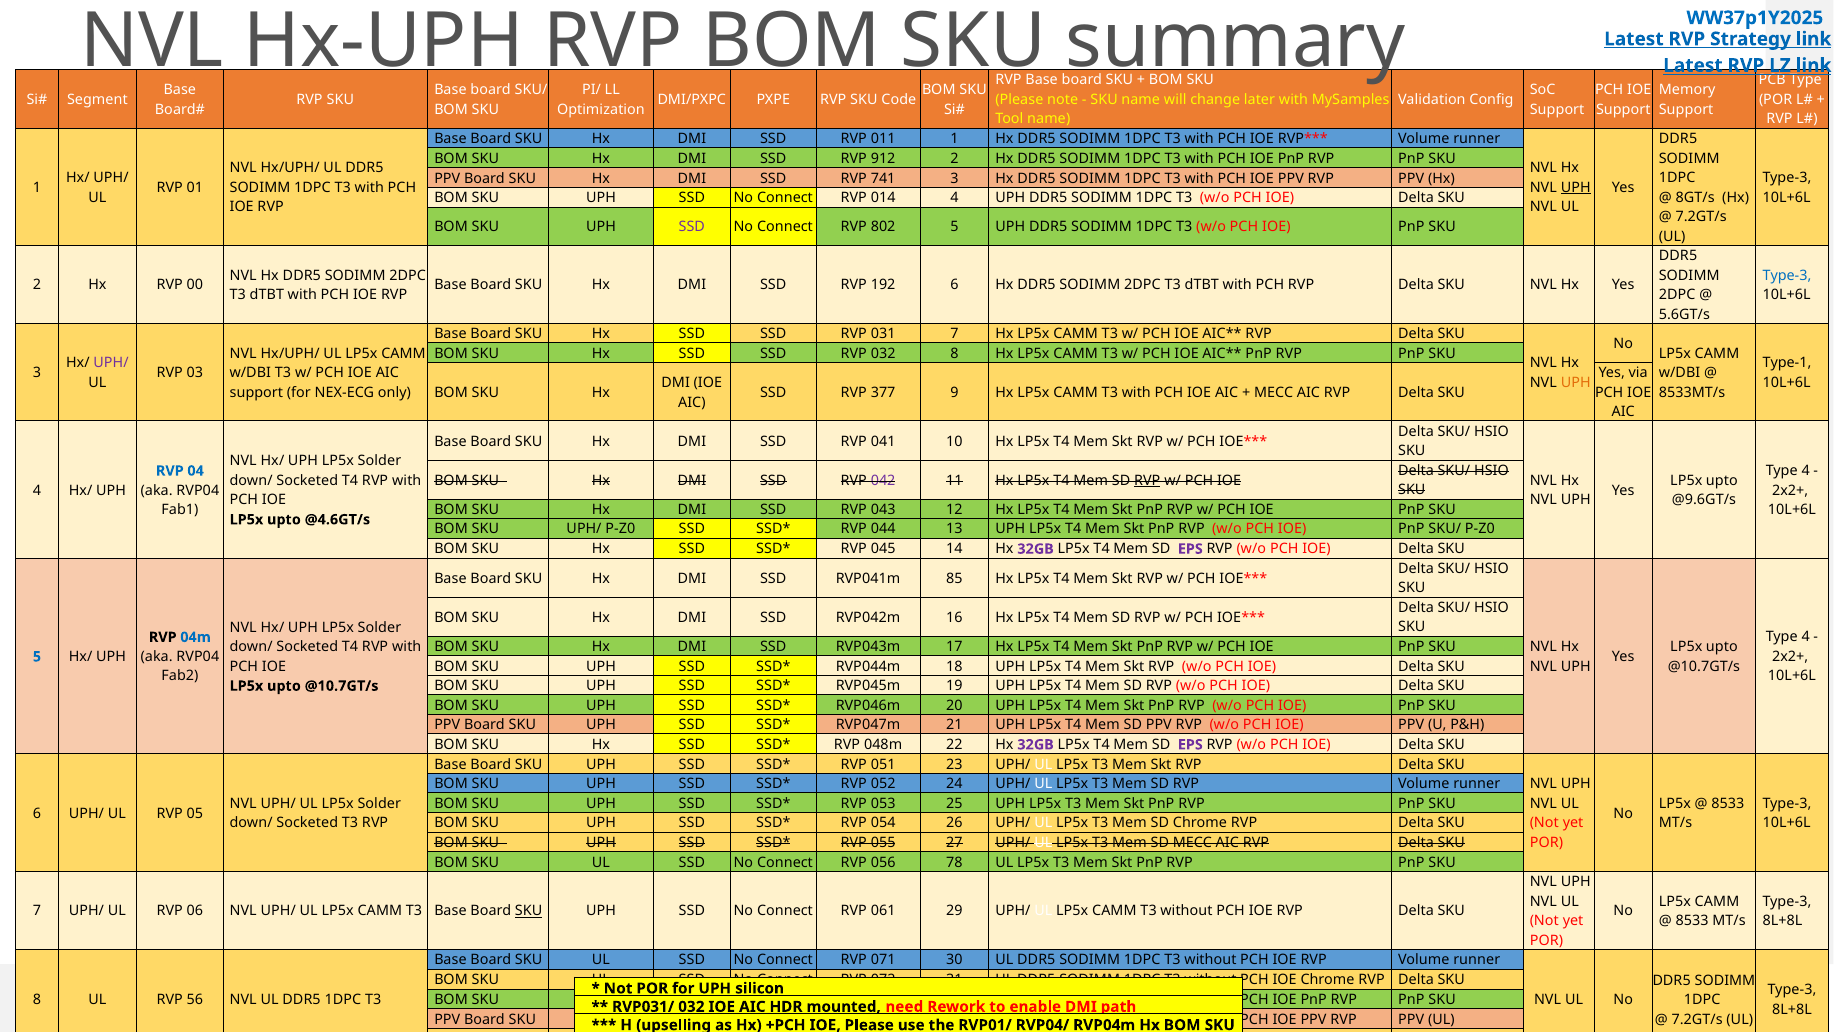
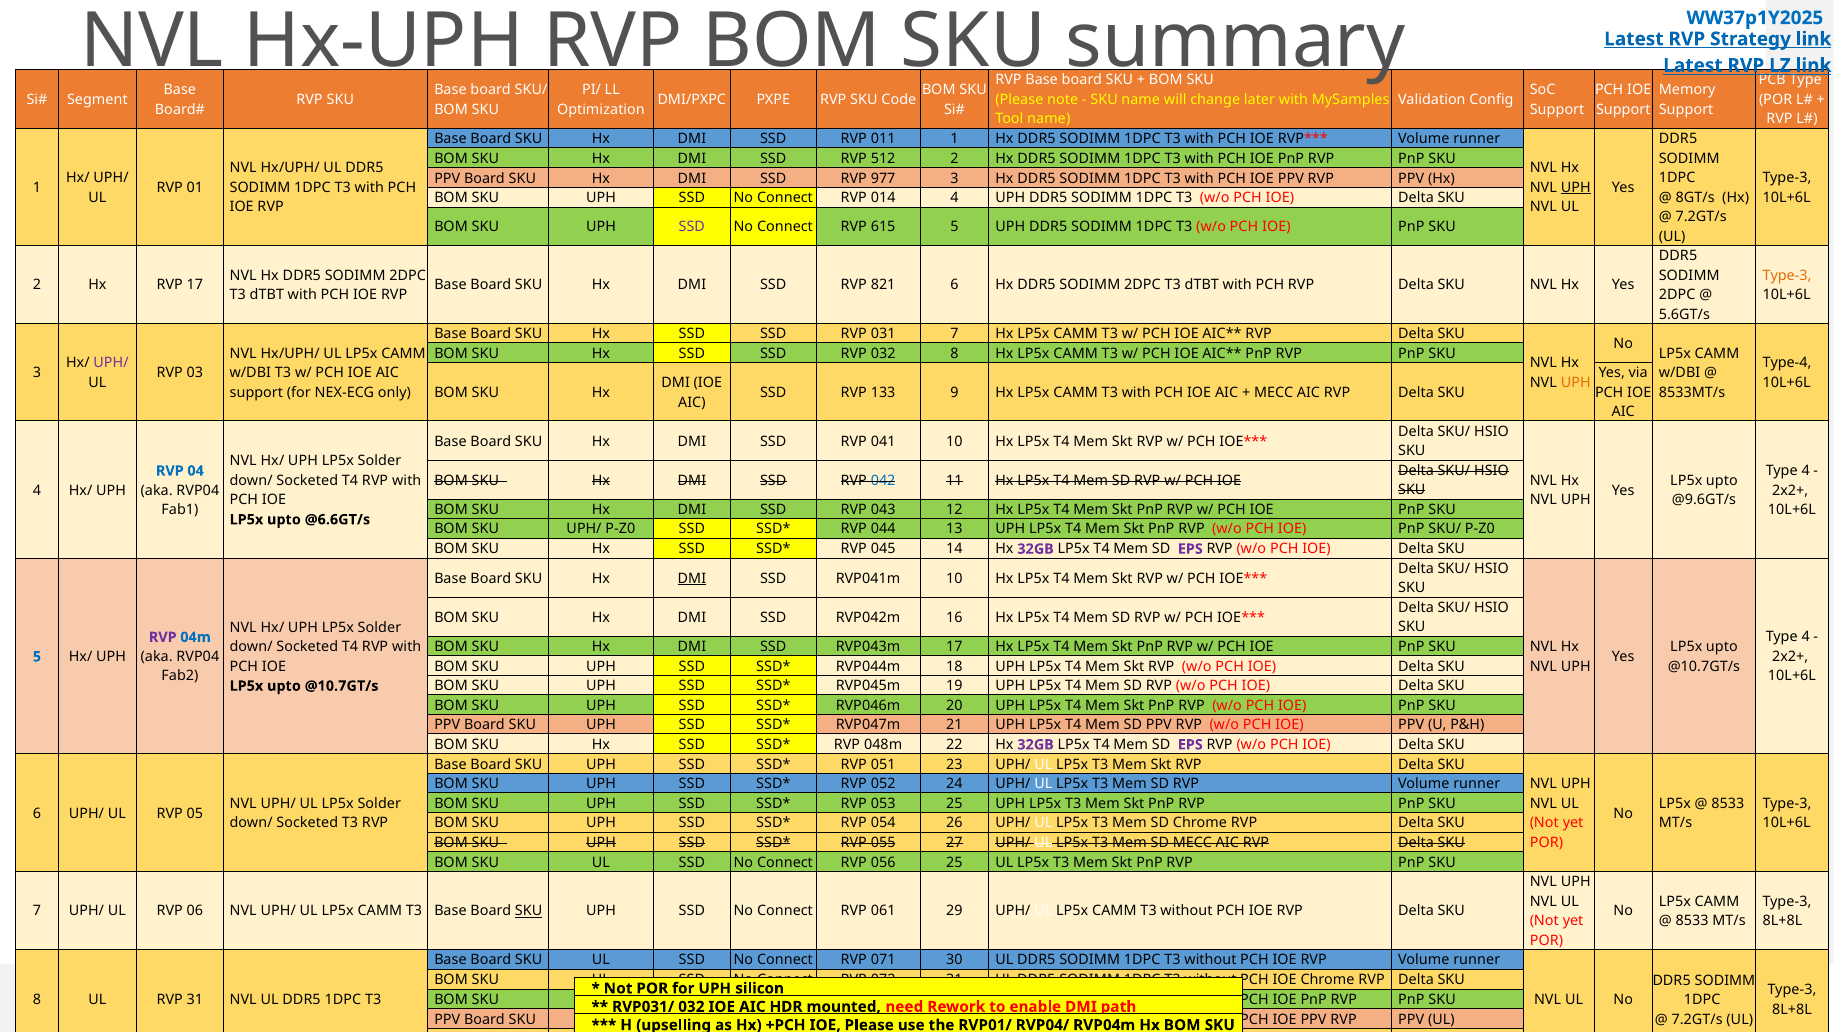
912: 912 -> 512 (883, 158)
741: 741 -> 977 (883, 178)
802: 802 -> 615 (883, 227)
Type-3 colour: blue -> orange (1787, 275)
RVP 00: 00 -> 17 (195, 285)
192: 192 -> 821 (883, 285)
Type-1: Type-1 -> Type-4 (1787, 363)
377: 377 -> 133 (883, 392)
042 colour: purple -> blue (883, 480)
RVP underline: present -> none (1147, 480)
@4.6GT/s: @4.6GT/s -> @6.6GT/s (337, 519)
DMI underline: none -> present (692, 578)
RVP041m 85: 85 -> 10 (954, 578)
RVP colour: black -> purple (163, 637)
056 78: 78 -> 25 (954, 862)
RVP 56: 56 -> 31 (195, 999)
